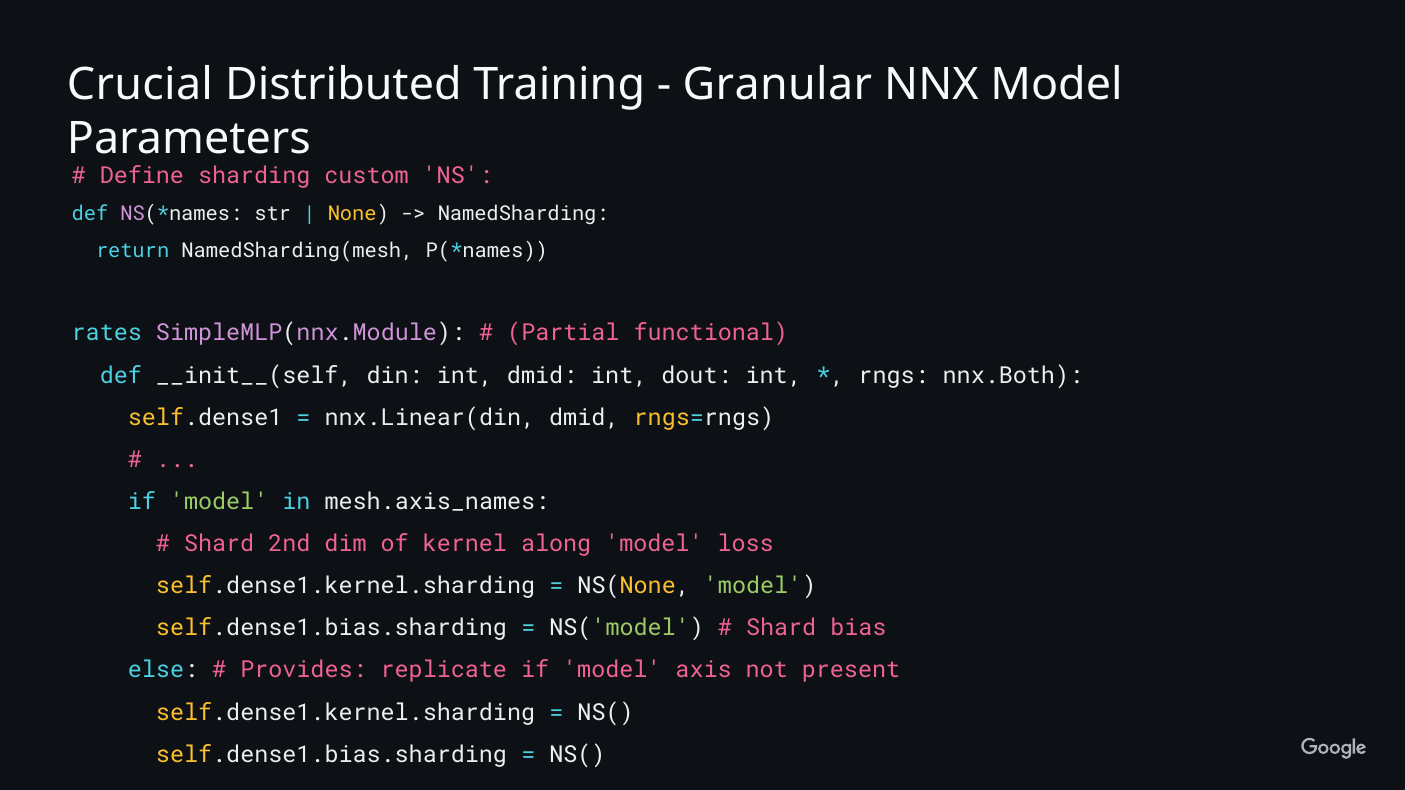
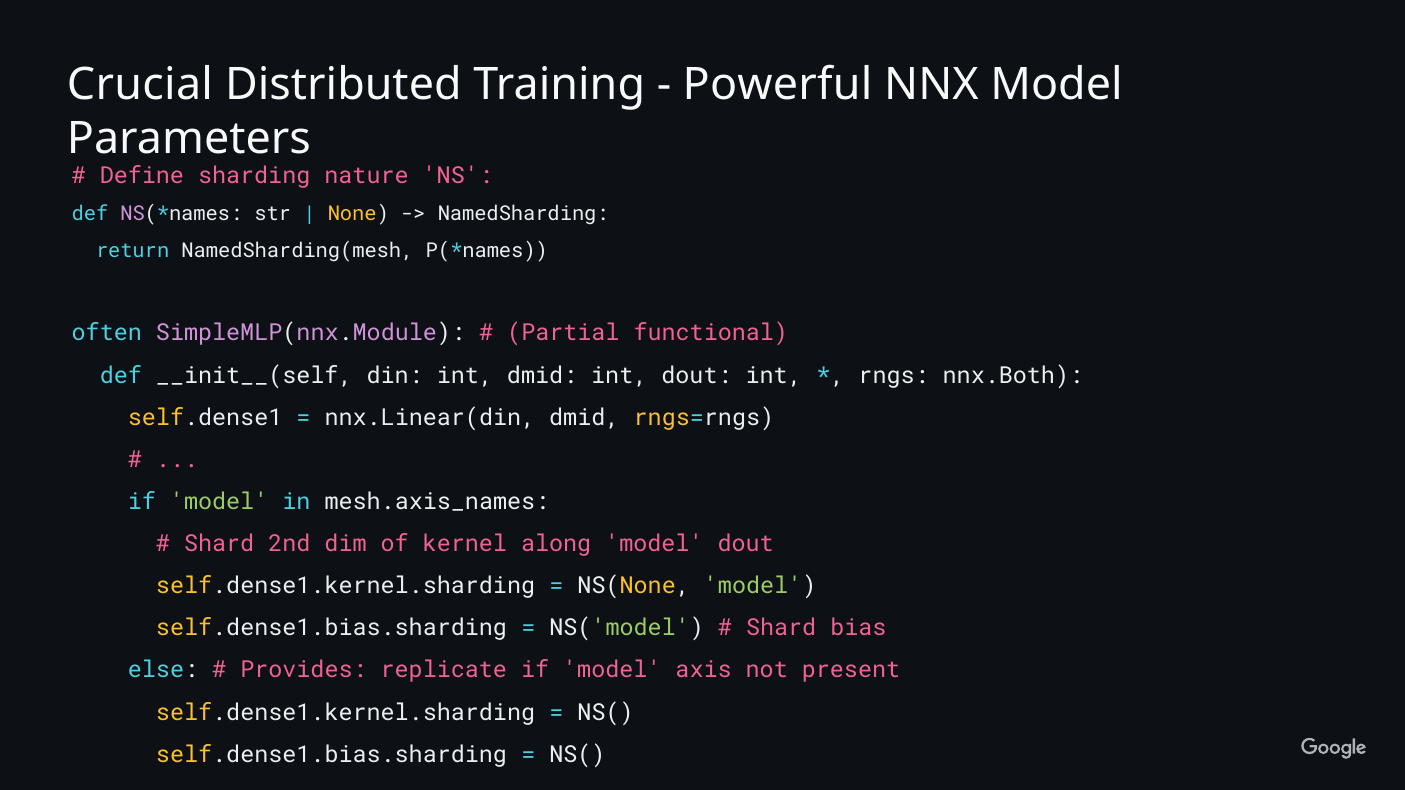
Granular: Granular -> Powerful (778, 85)
custom: custom -> nature (367, 175)
rates: rates -> often (107, 333)
model loss: loss -> dout (746, 544)
